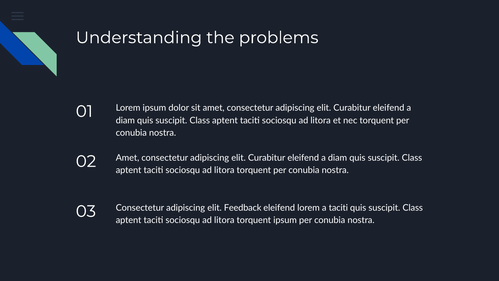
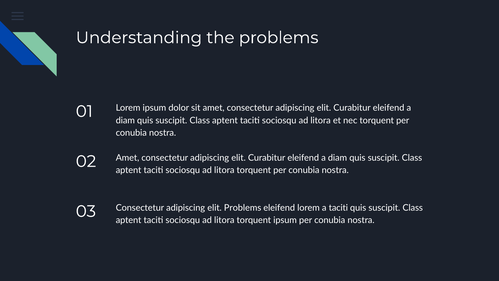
elit Feedback: Feedback -> Problems (243, 208)
